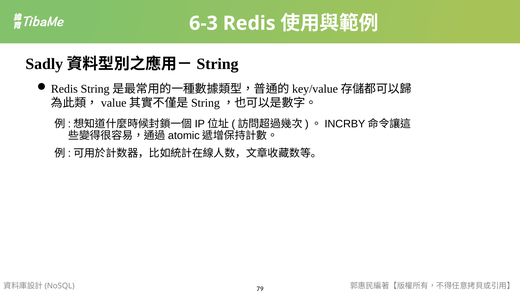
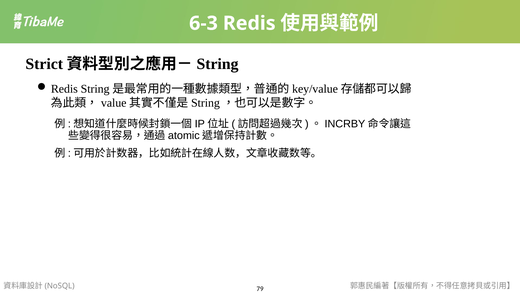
Sadly: Sadly -> Strict (44, 64)
